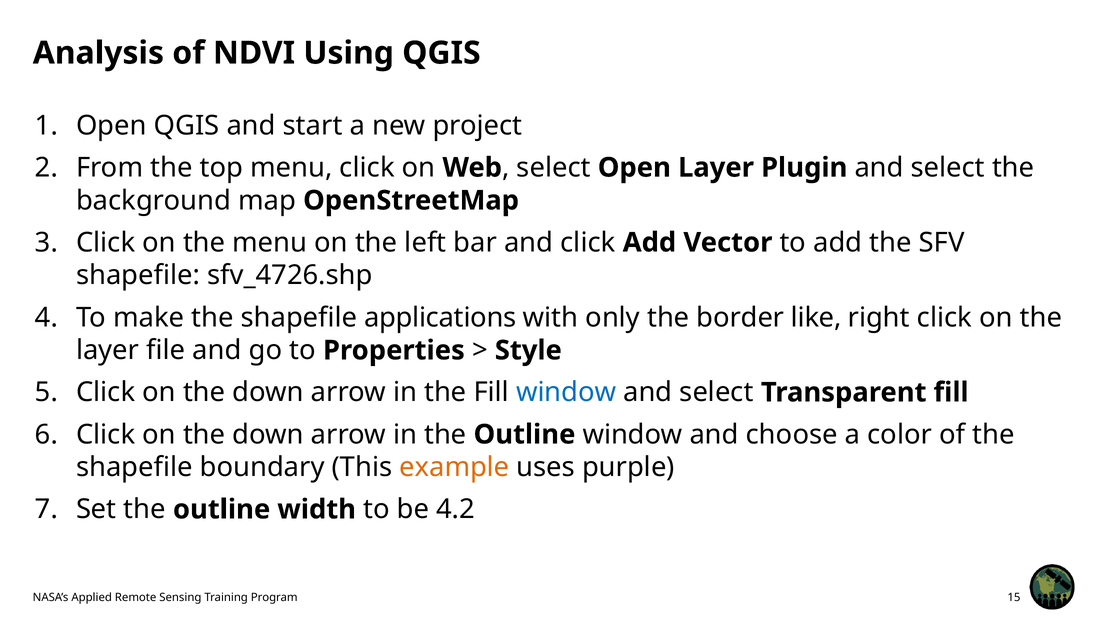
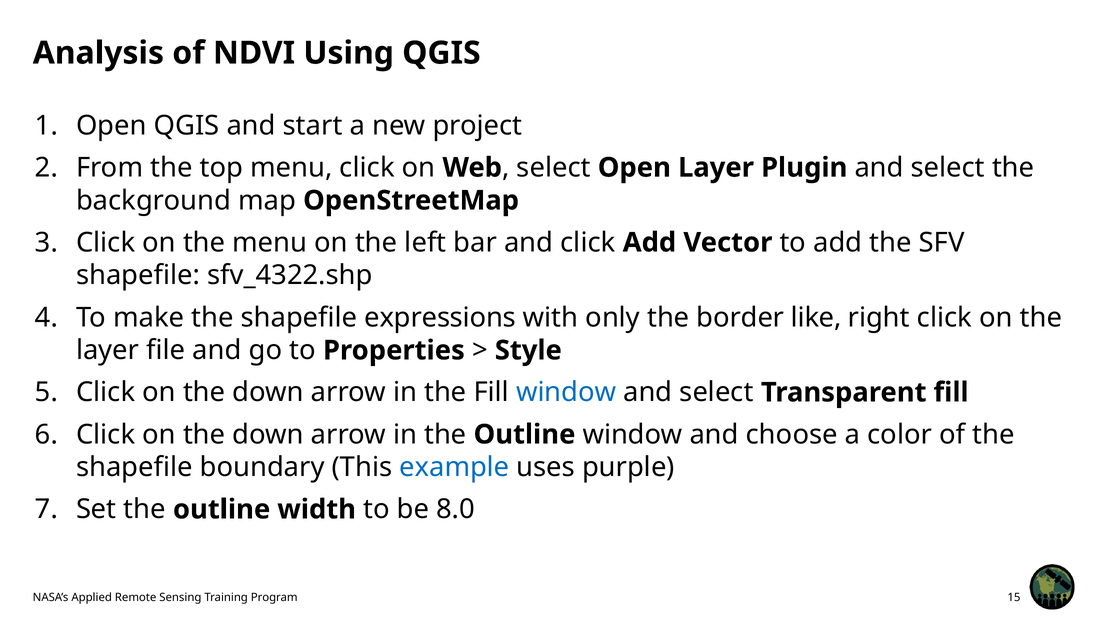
sfv_4726.shp: sfv_4726.shp -> sfv_4322.shp (290, 275)
applications: applications -> expressions (440, 317)
example colour: orange -> blue (454, 467)
4.2: 4.2 -> 8.0 (456, 509)
